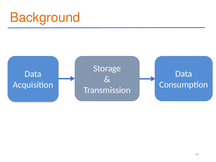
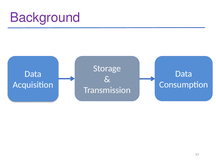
Background colour: orange -> purple (45, 18)
